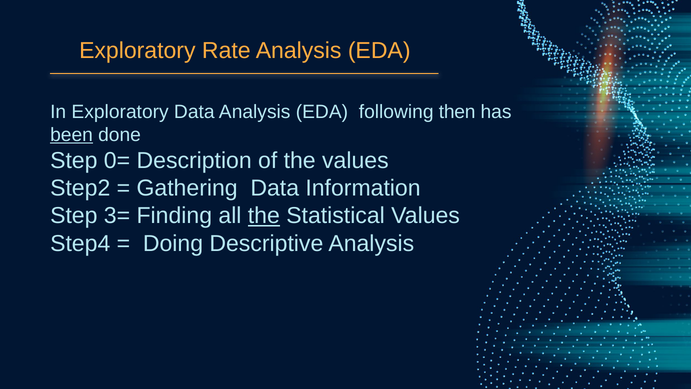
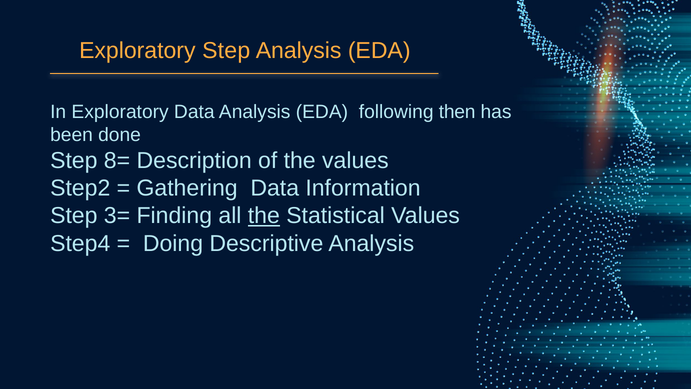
Exploratory Rate: Rate -> Step (226, 51)
been underline: present -> none (72, 135)
0=: 0= -> 8= (117, 160)
